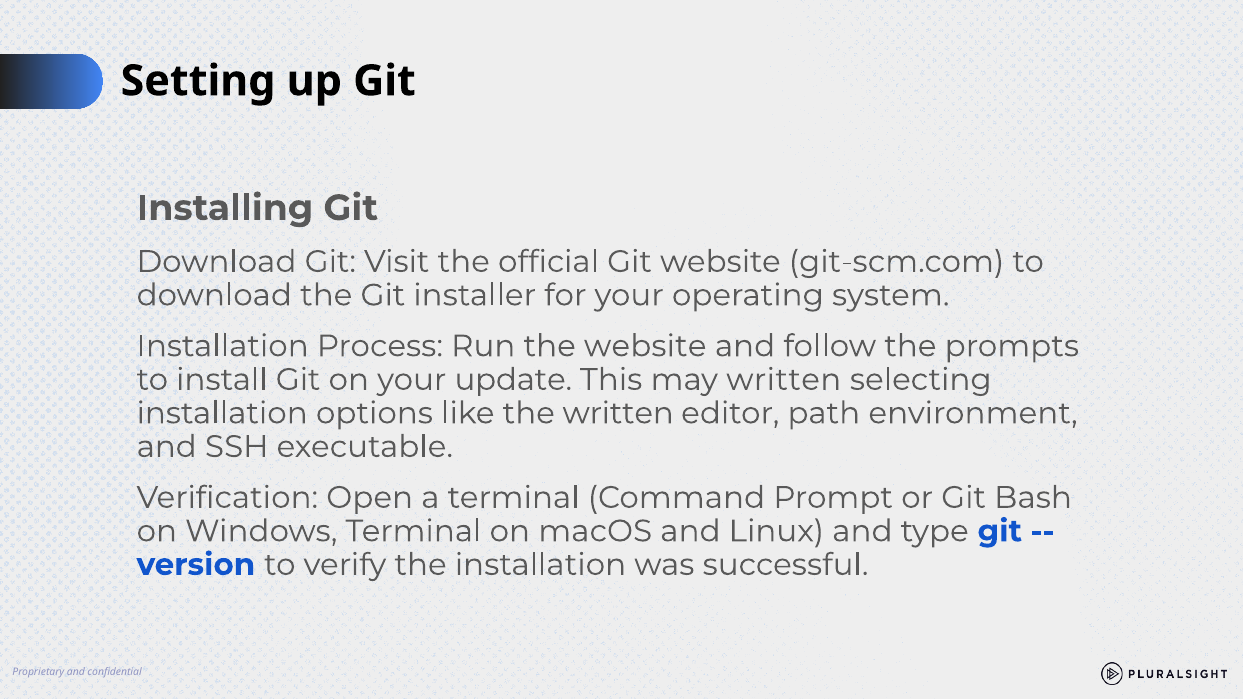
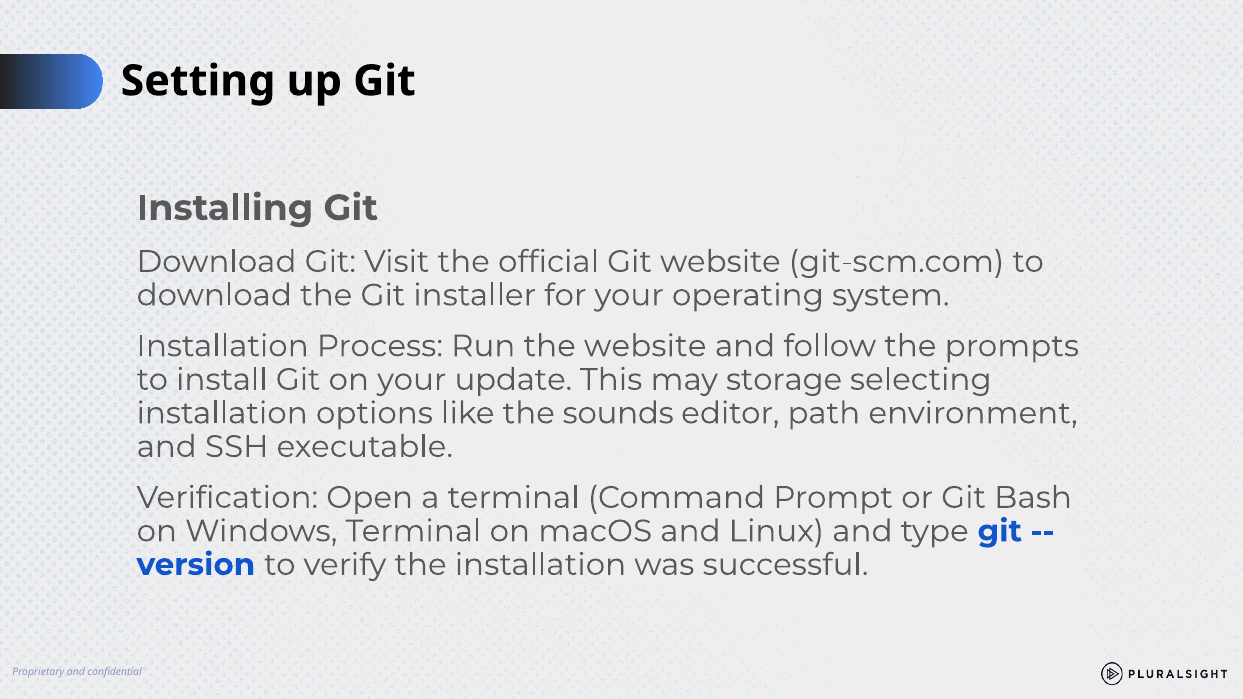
may written: written -> storage (784, 380)
the written: written -> sounds (618, 413)
